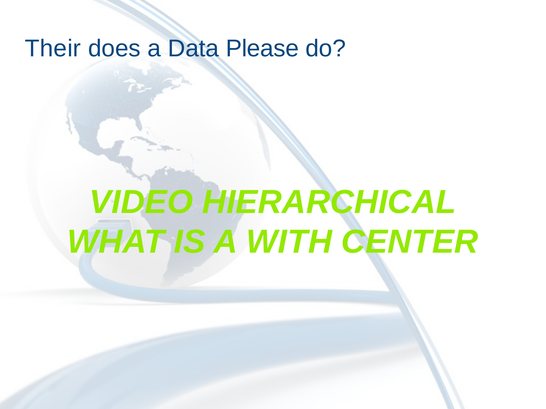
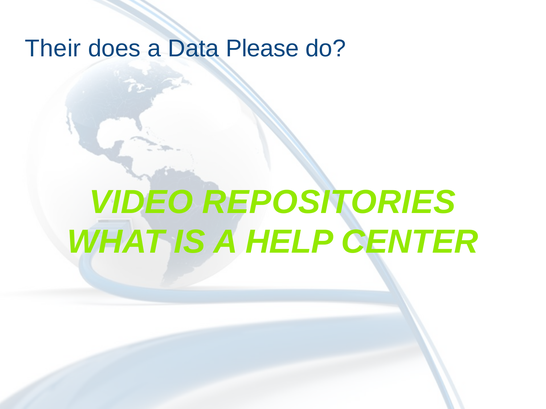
HIERARCHICAL: HIERARCHICAL -> REPOSITORIES (329, 202)
WITH: WITH -> HELP (289, 242)
